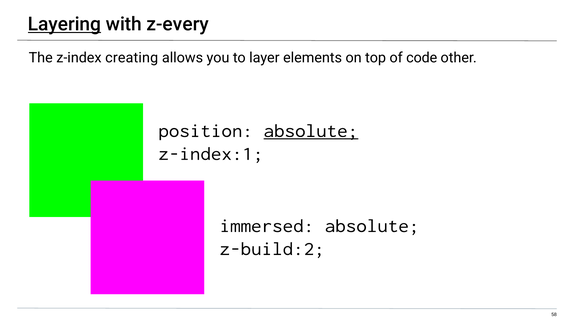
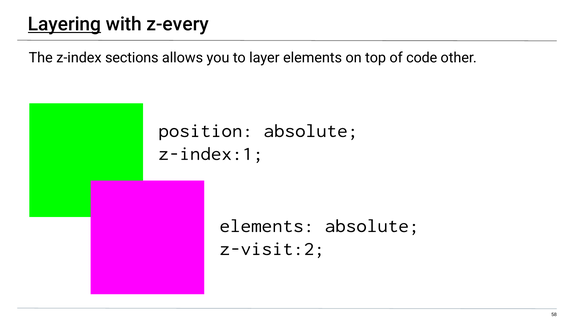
creating: creating -> sections (132, 58)
absolute underline: present -> none (311, 131)
immersed: immersed -> elements (267, 226)
z-build:2: z-build:2 -> z-visit:2 (272, 249)
